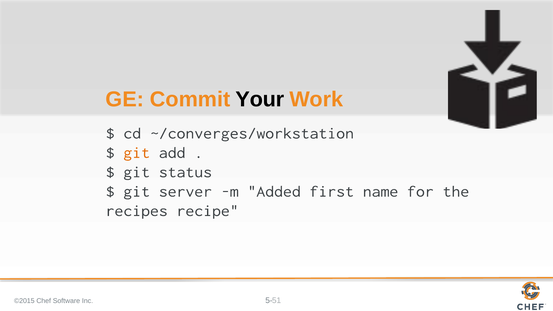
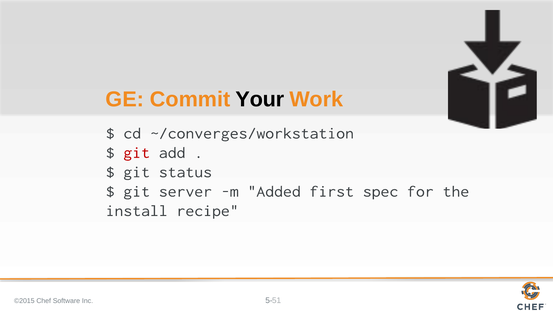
git colour: orange -> red (137, 153)
name: name -> spec (381, 191)
recipes: recipes -> install (137, 211)
